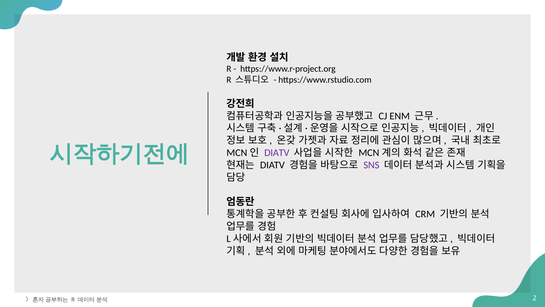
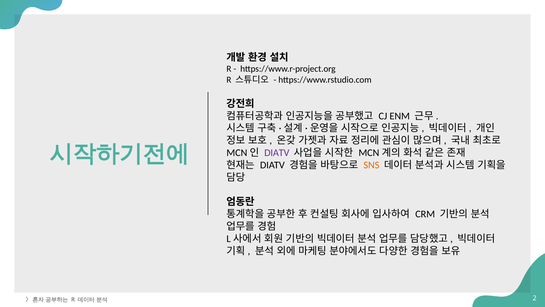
SNS colour: purple -> orange (371, 165)
